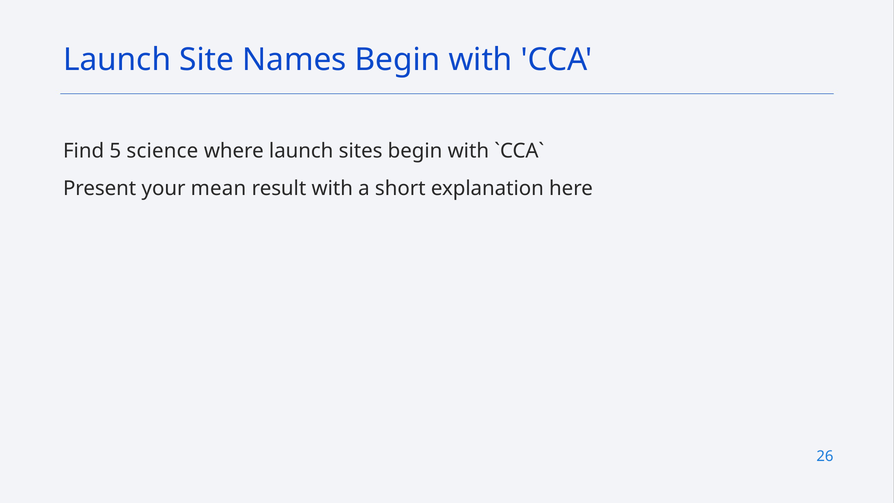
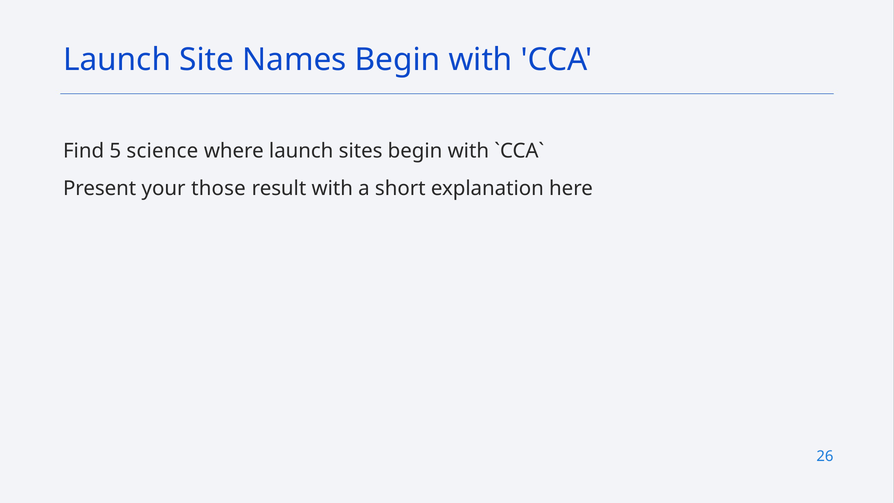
mean: mean -> those (218, 188)
